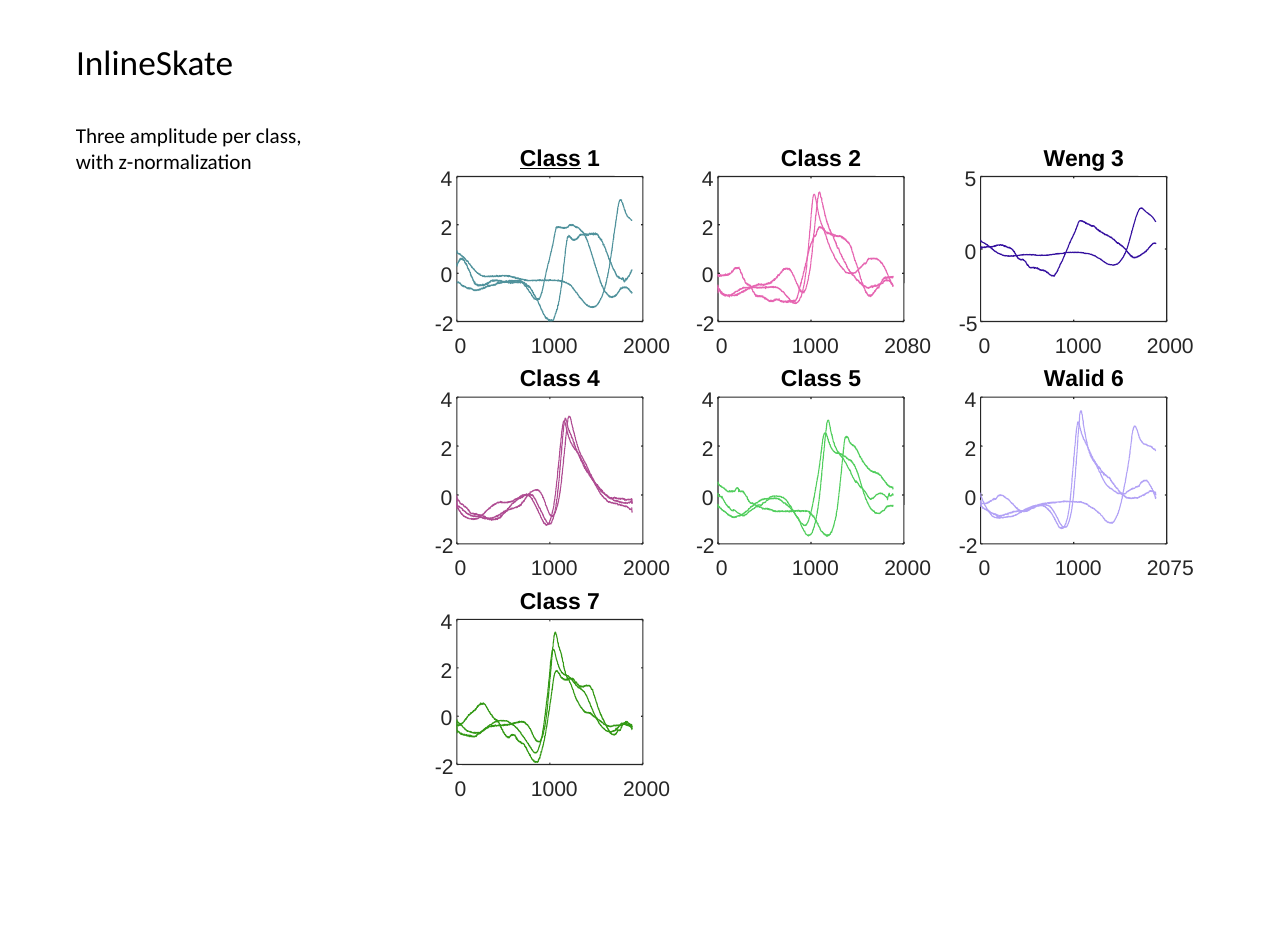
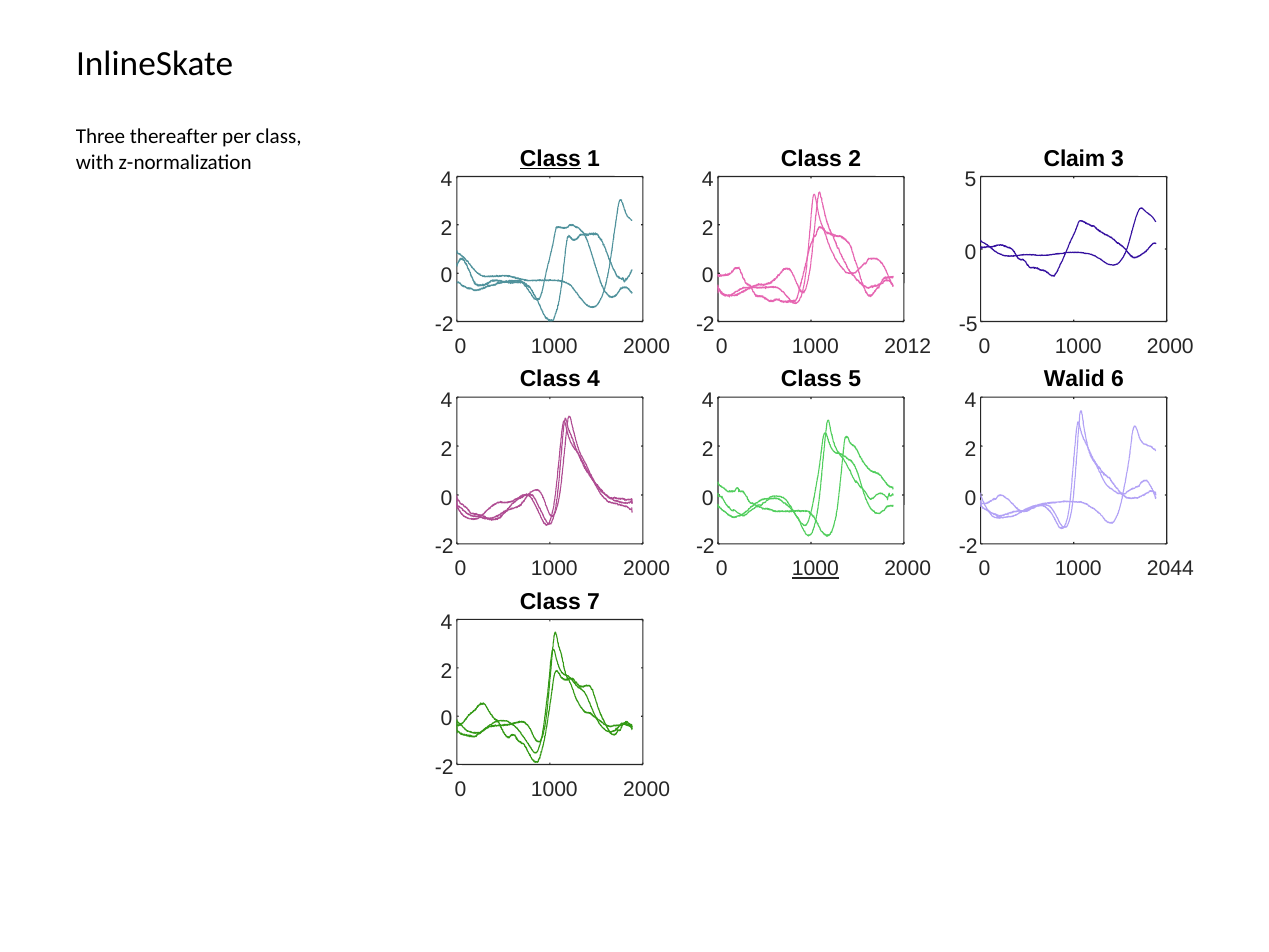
amplitude: amplitude -> thereafter (174, 137)
Weng: Weng -> Claim (1074, 159)
2080: 2080 -> 2012 (908, 347)
1000 underline: none -> present (815, 569)
2075: 2075 -> 2044 (1170, 569)
